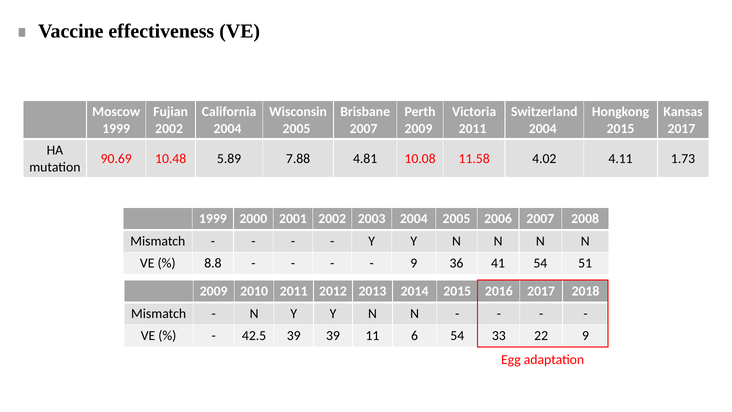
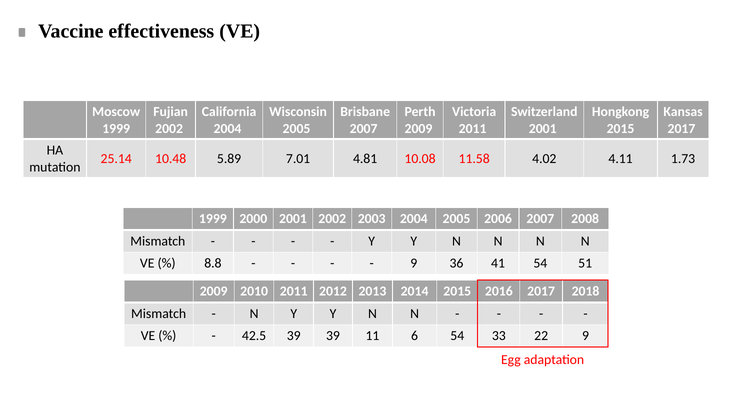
2004: 2004 -> 2001 (543, 129)
90.69: 90.69 -> 25.14 (116, 158)
7.88: 7.88 -> 7.01 (298, 158)
